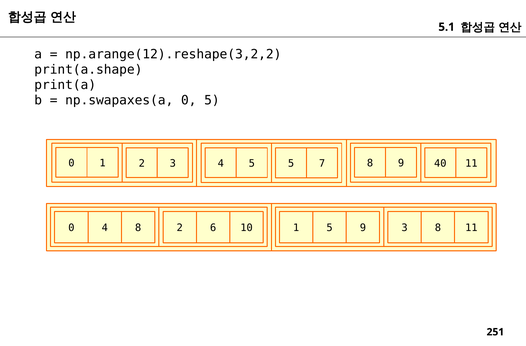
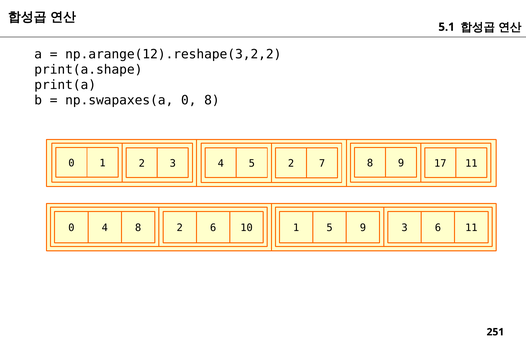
0 5: 5 -> 8 (212, 100)
5 5: 5 -> 2 (291, 163)
40: 40 -> 17 (440, 163)
3 8: 8 -> 6 (438, 228)
